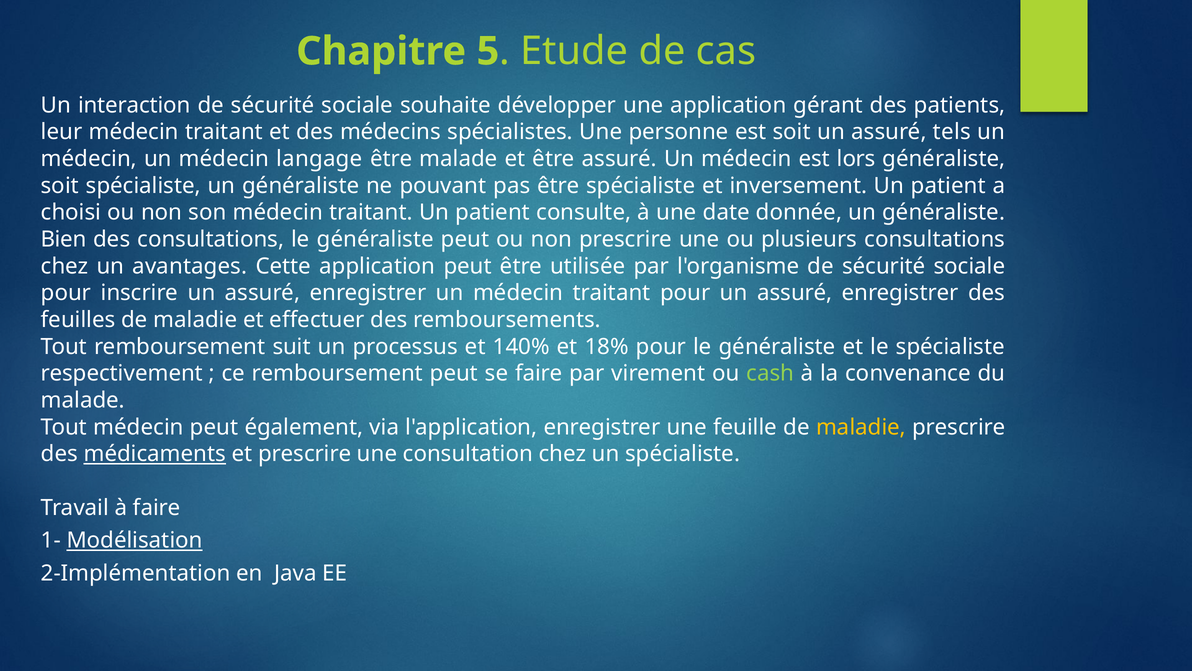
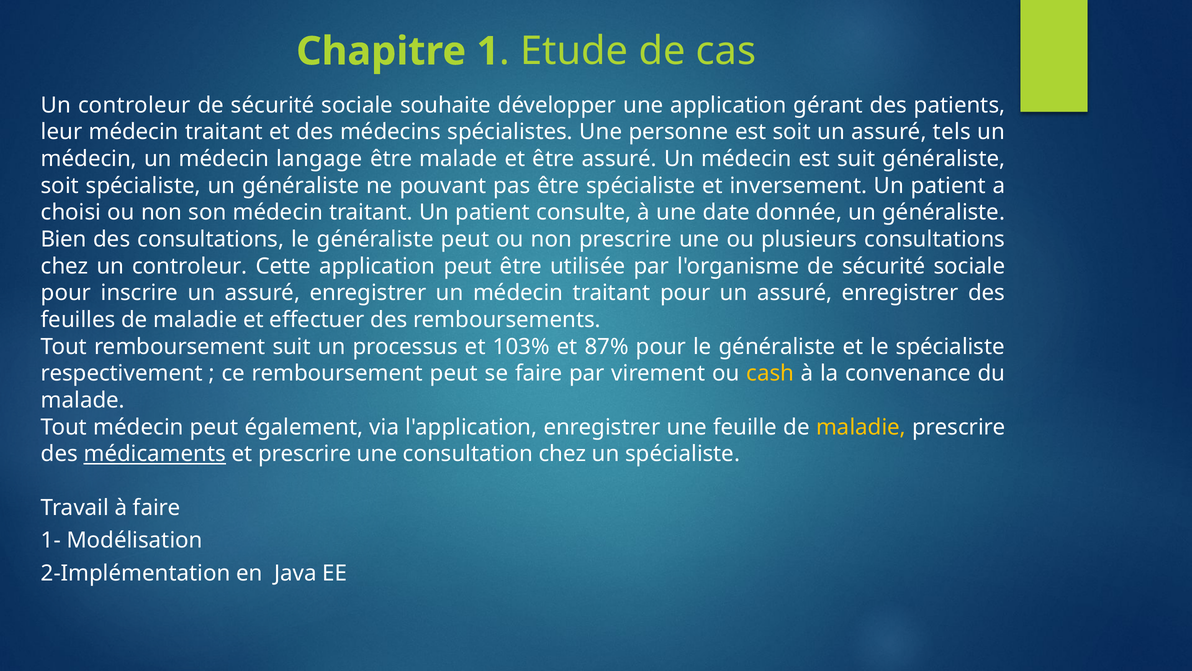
5: 5 -> 1 (488, 51)
interaction: interaction -> controleur (134, 105)
est lors: lors -> suit (856, 159)
chez un avantages: avantages -> controleur (190, 266)
140%: 140% -> 103% (521, 346)
18%: 18% -> 87% (607, 346)
cash colour: light green -> yellow (770, 373)
Modélisation underline: present -> none (135, 540)
